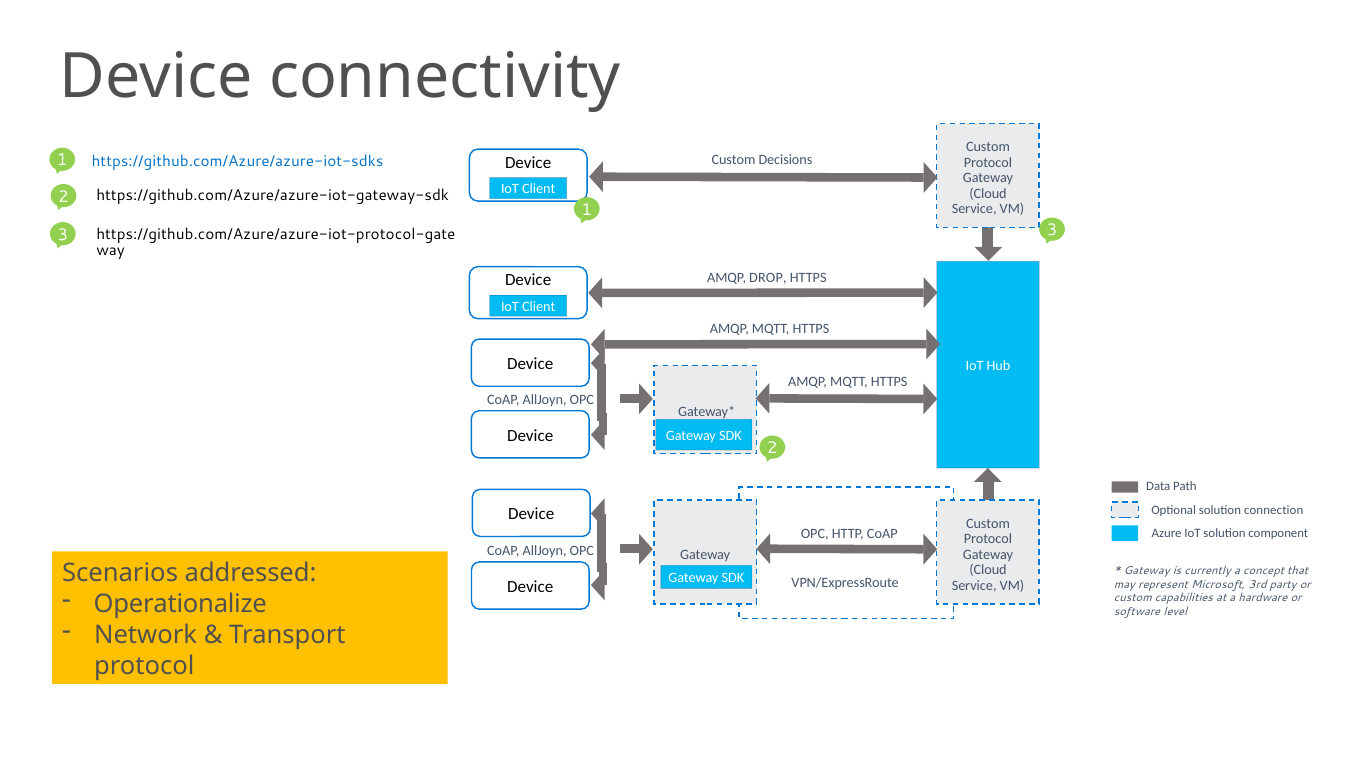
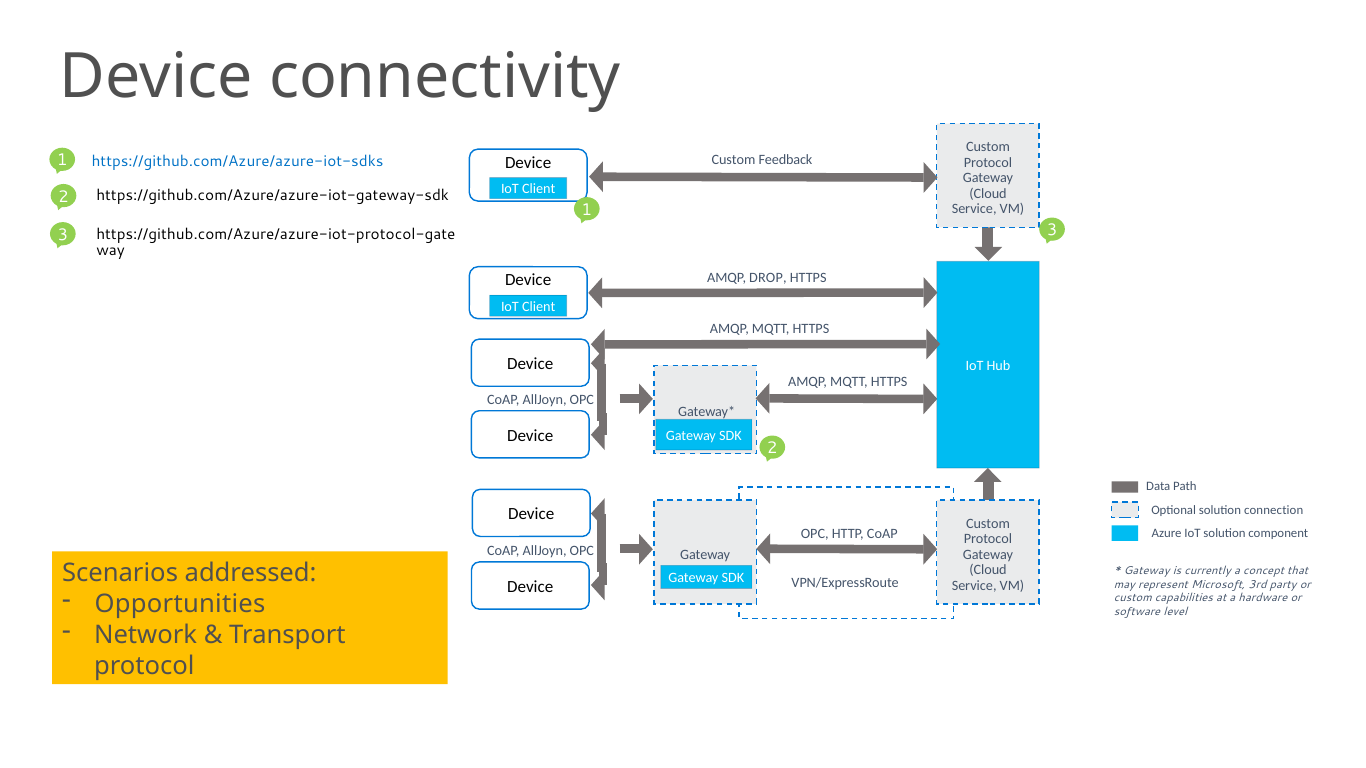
Decisions: Decisions -> Feedback (785, 160)
Operationalize: Operationalize -> Opportunities (180, 604)
